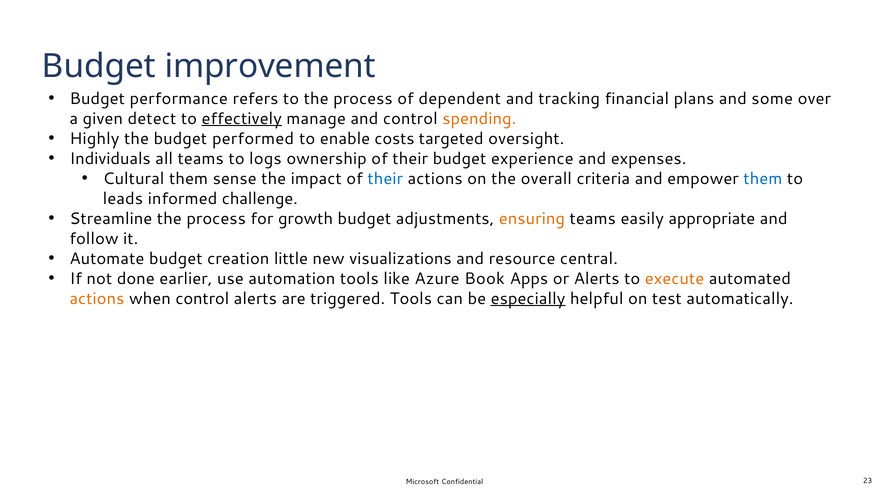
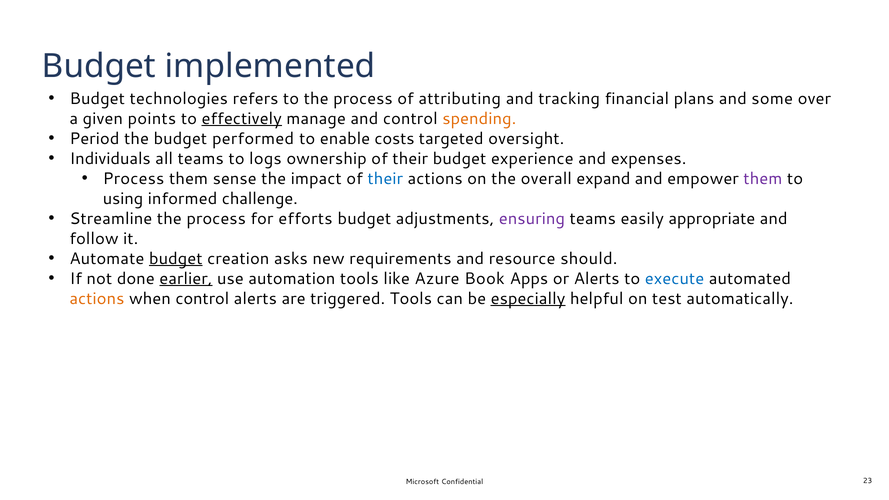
improvement: improvement -> implemented (270, 66)
performance: performance -> technologies (179, 99)
dependent: dependent -> attributing (460, 99)
detect: detect -> points (152, 119)
Highly: Highly -> Period (94, 139)
Cultural: Cultural -> Process (134, 179)
criteria: criteria -> expand (603, 179)
them colour: blue -> purple (763, 179)
leads: leads -> using (123, 199)
growth: growth -> efforts (305, 219)
ensuring colour: orange -> purple (532, 219)
budget underline: none -> present (176, 259)
little: little -> asks (291, 259)
visualizations: visualizations -> requirements (400, 259)
central: central -> should (589, 259)
earlier underline: none -> present (186, 279)
execute colour: orange -> blue (675, 279)
